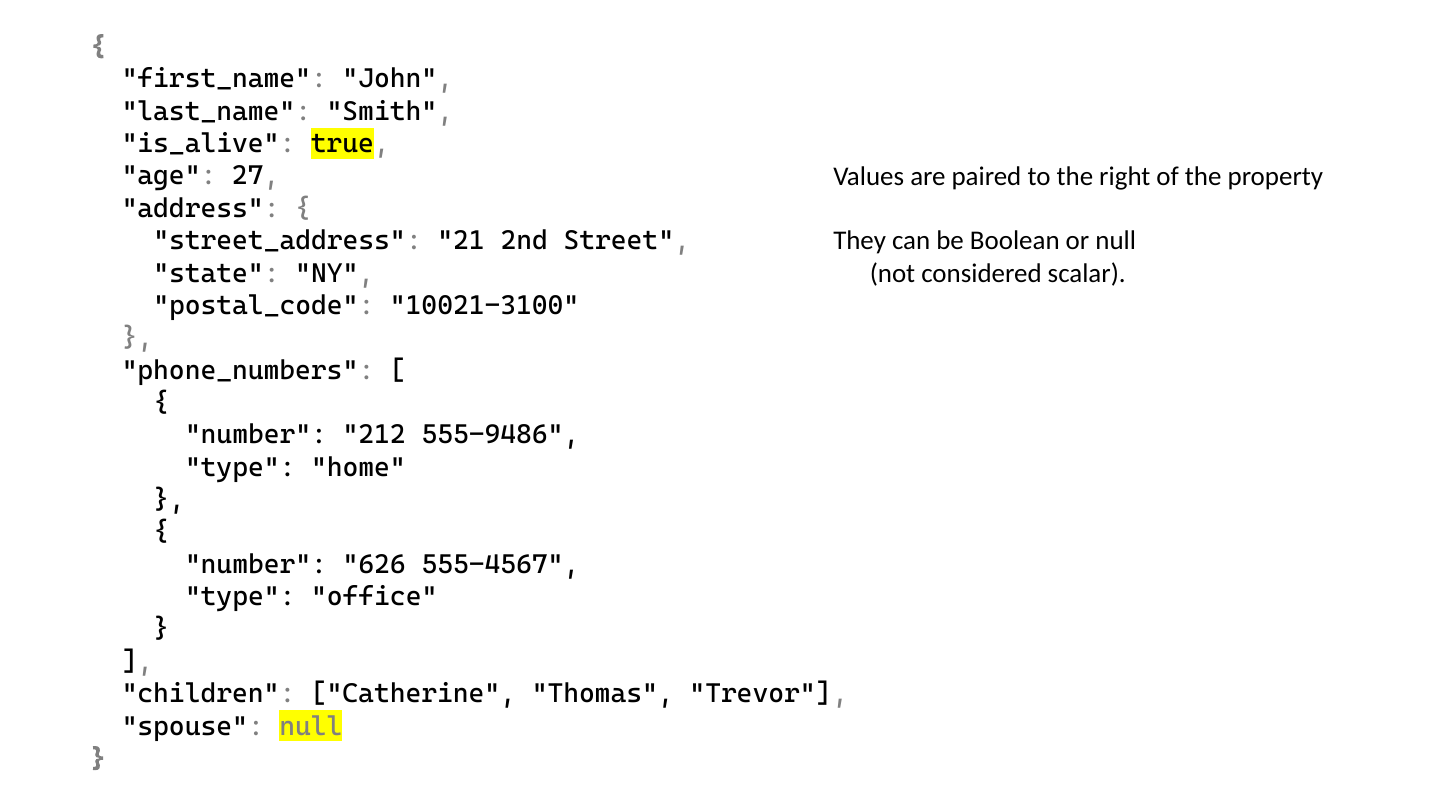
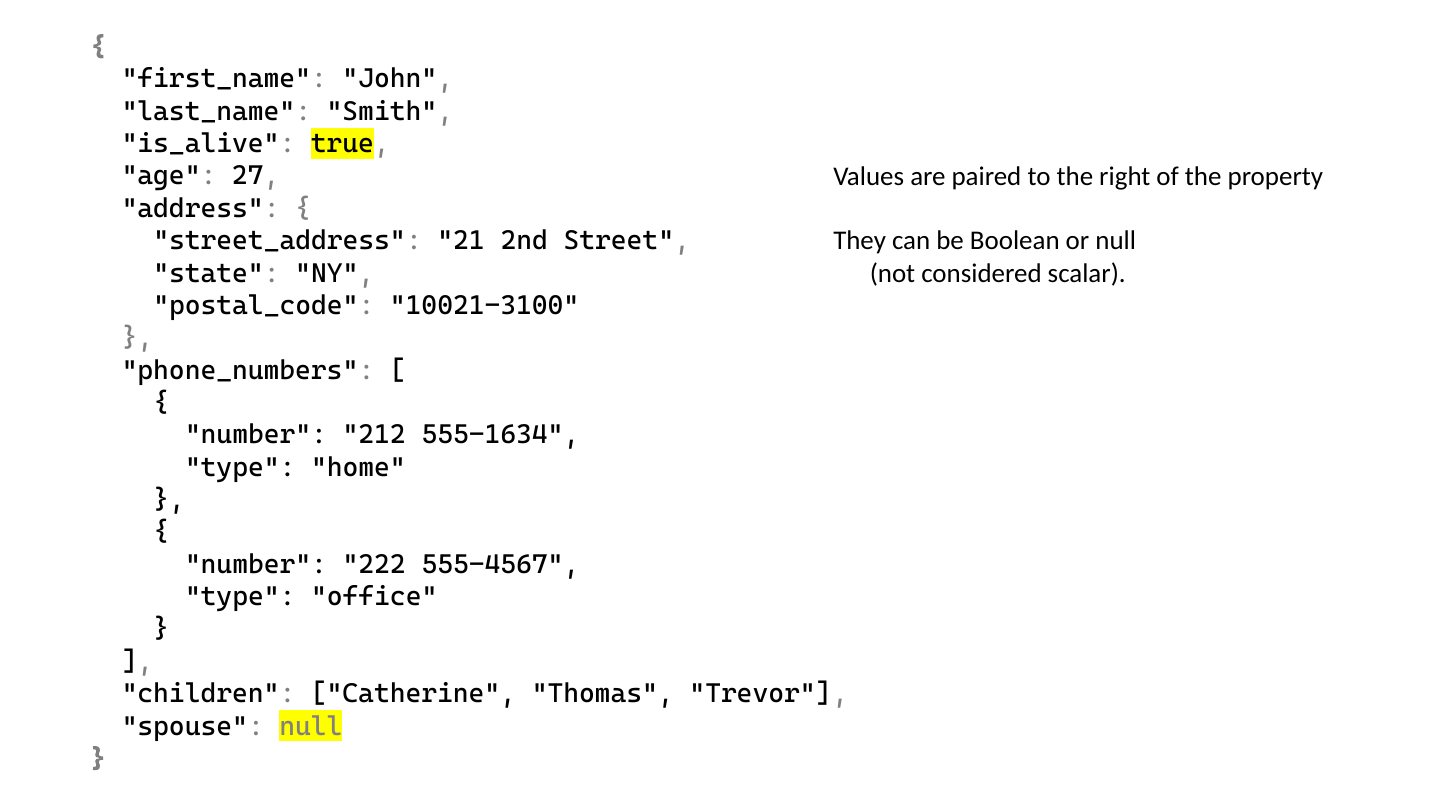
555-9486: 555-9486 -> 555-1634 (500, 435)
626: 626 -> 222 (374, 564)
